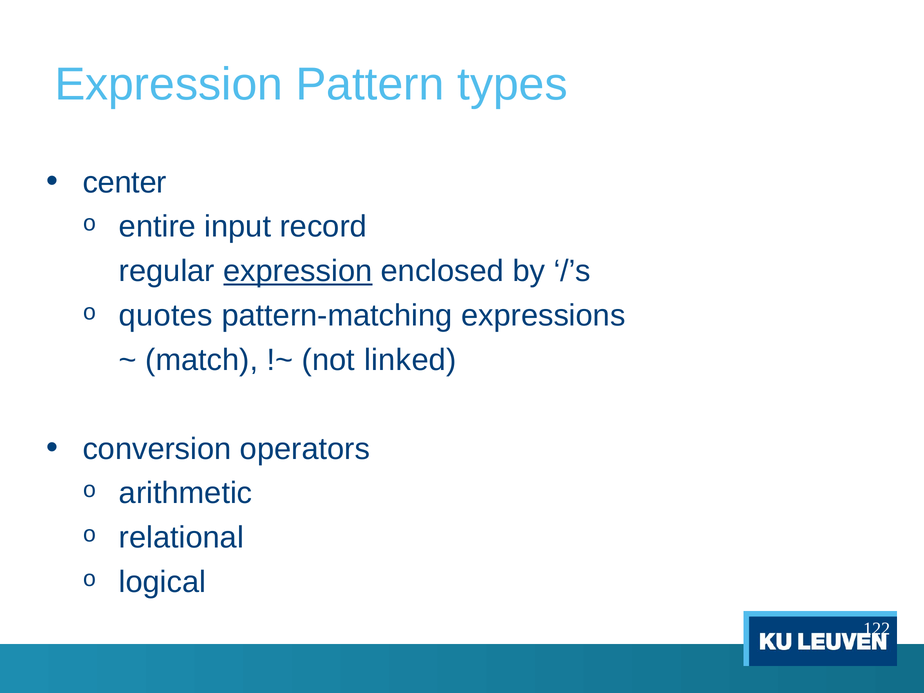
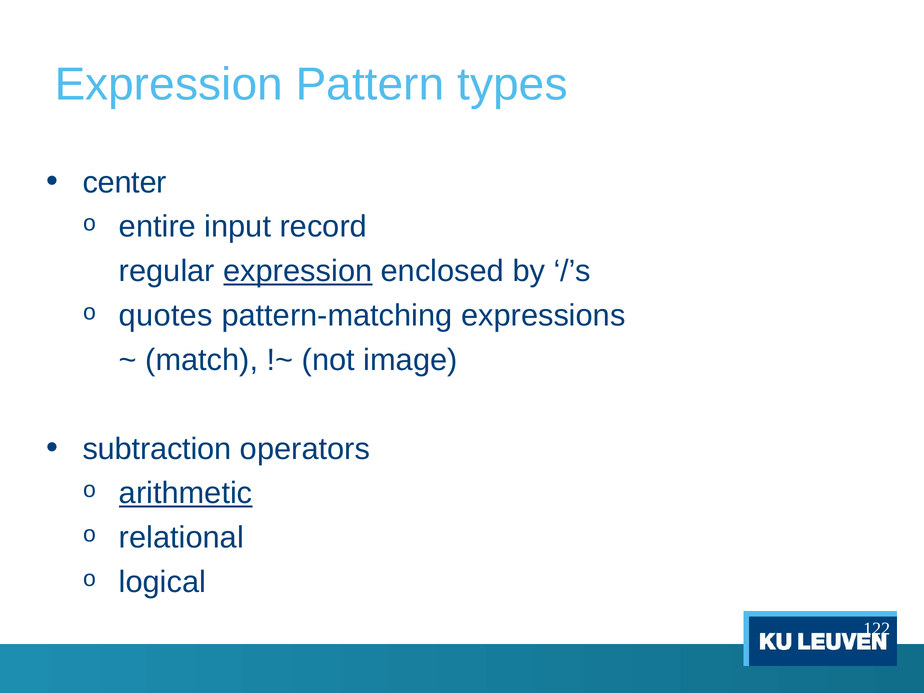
linked: linked -> image (411, 360)
conversion: conversion -> subtraction (157, 449)
arithmetic underline: none -> present (186, 493)
